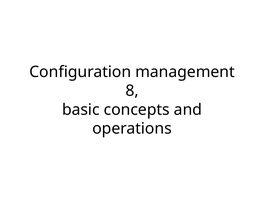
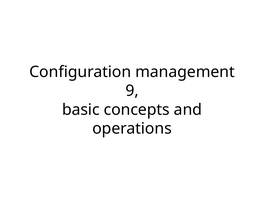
8: 8 -> 9 (132, 91)
